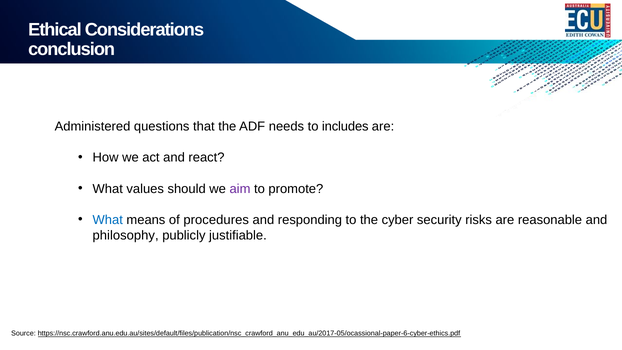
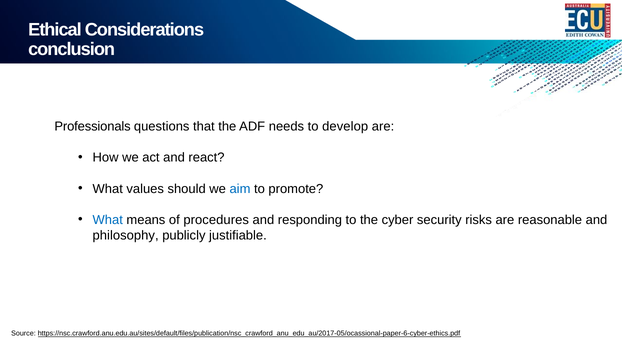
Administered: Administered -> Professionals (93, 126)
includes: includes -> develop (345, 126)
aim colour: purple -> blue (240, 189)
